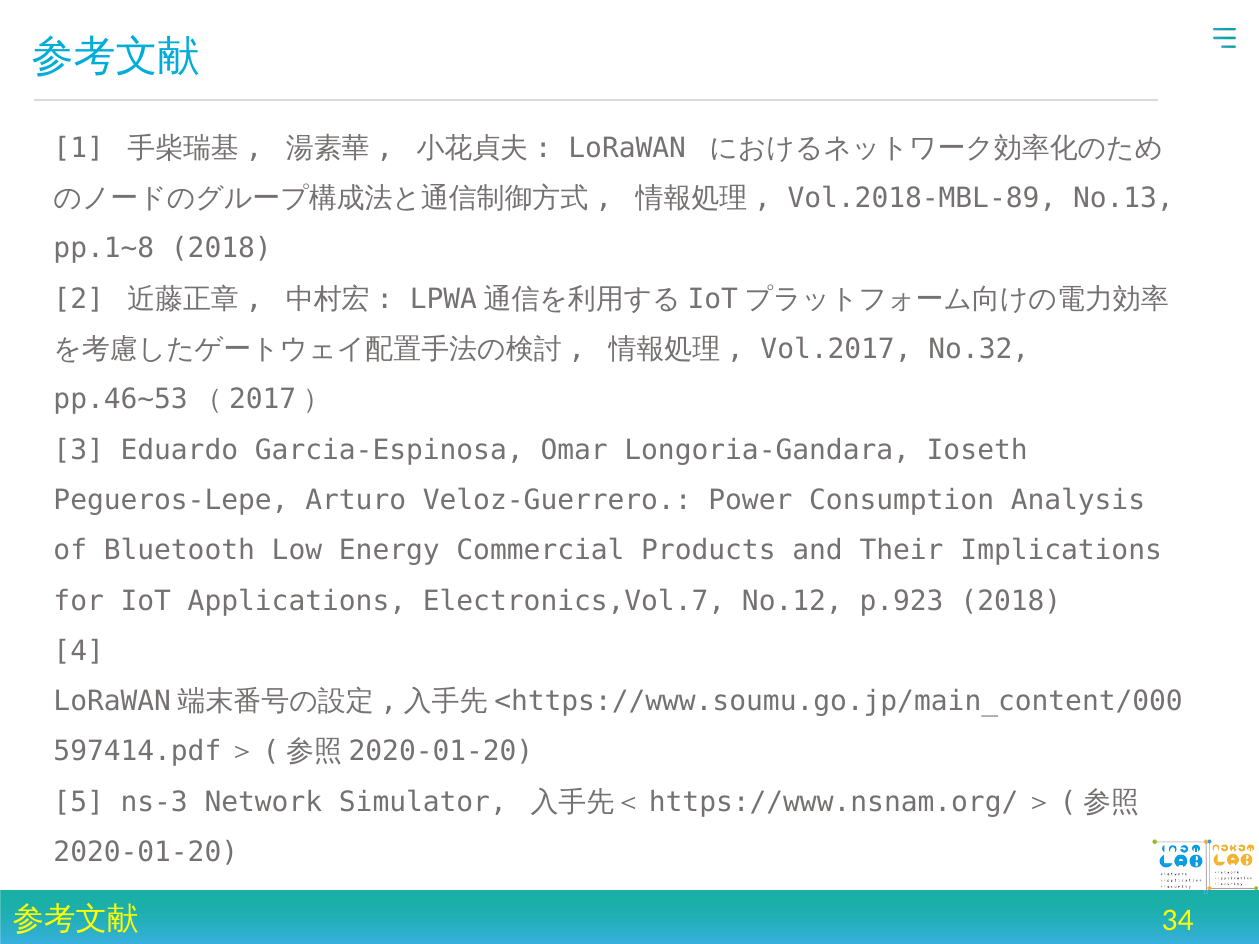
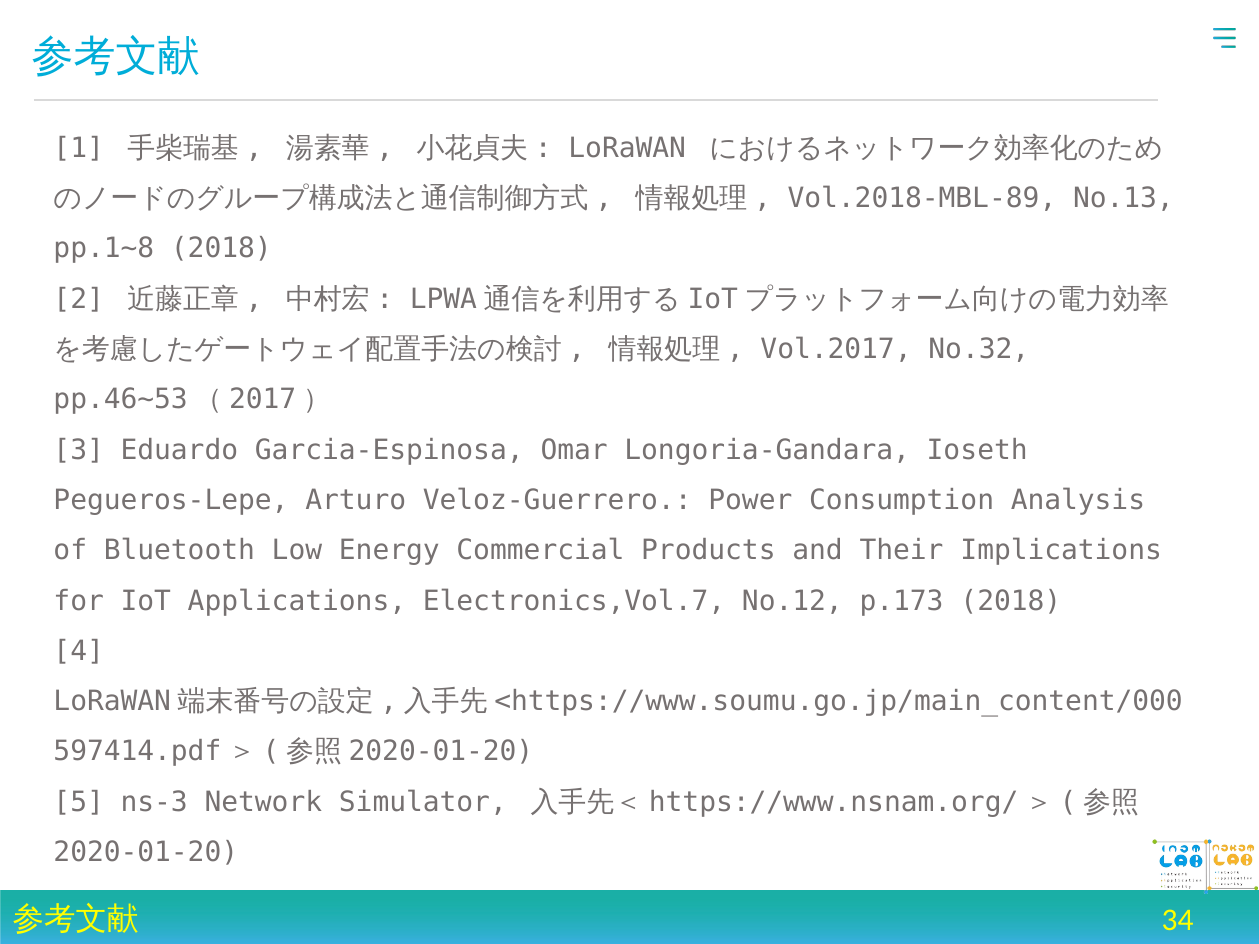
p.923: p.923 -> p.173 (902, 601)
